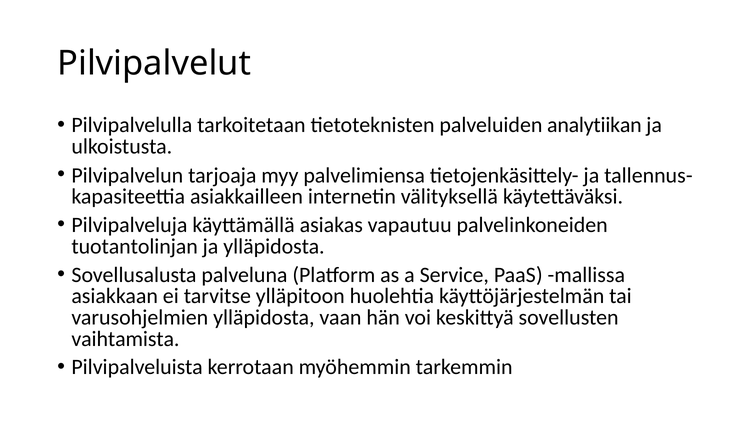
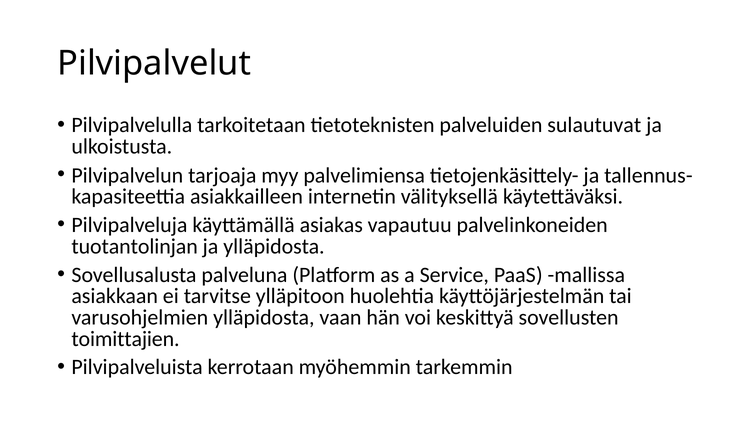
analytiikan: analytiikan -> sulautuvat (594, 125)
vaihtamista: vaihtamista -> toimittajien (125, 339)
